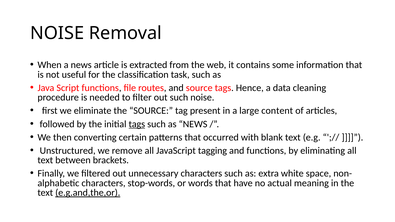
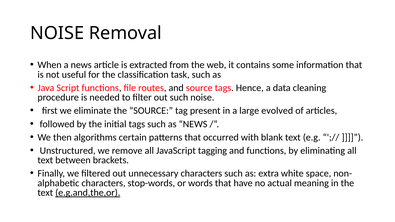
content: content -> evolved (277, 111)
tags underline: present -> none (137, 124)
converting: converting -> algorithms (95, 137)
